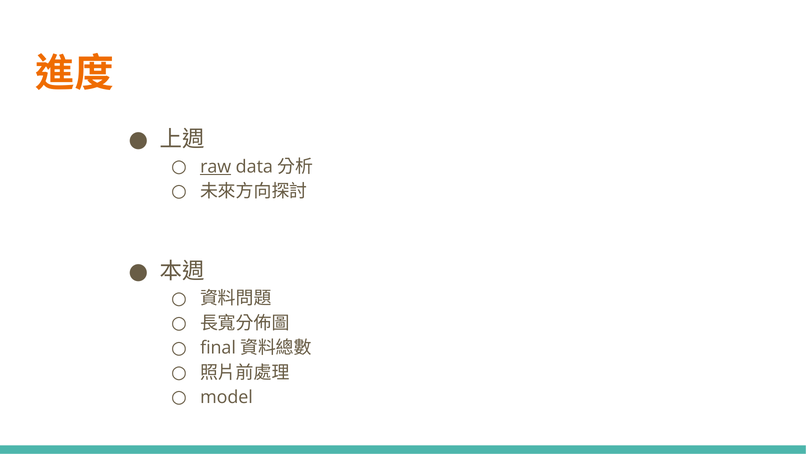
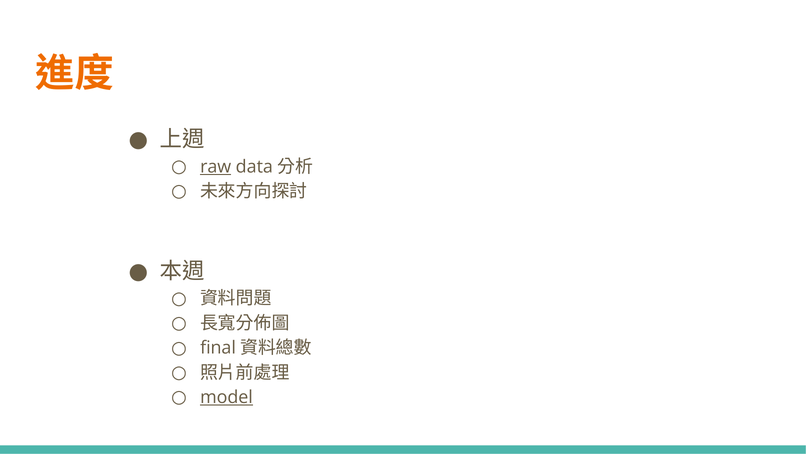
model underline: none -> present (226, 397)
